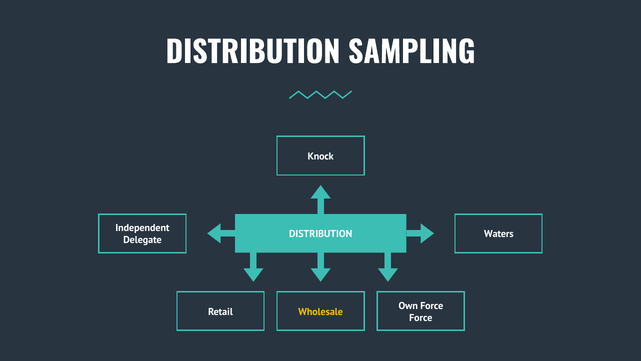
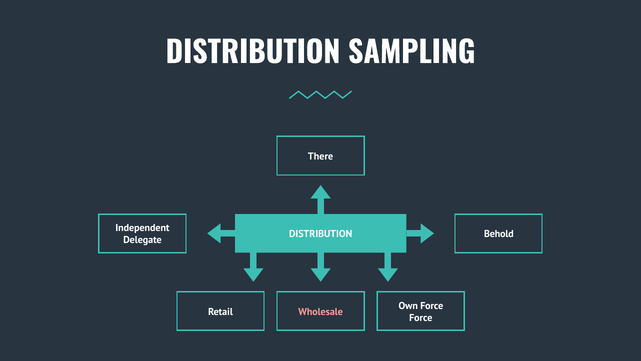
Knock: Knock -> There (321, 156)
Waters: Waters -> Behold (499, 234)
Wholesale colour: yellow -> pink (321, 311)
